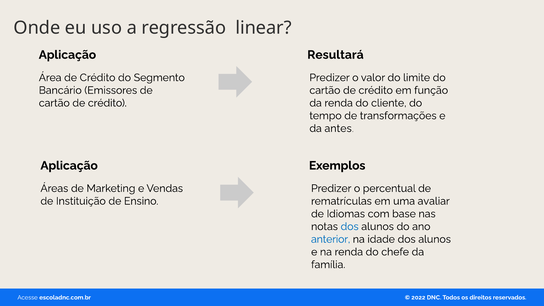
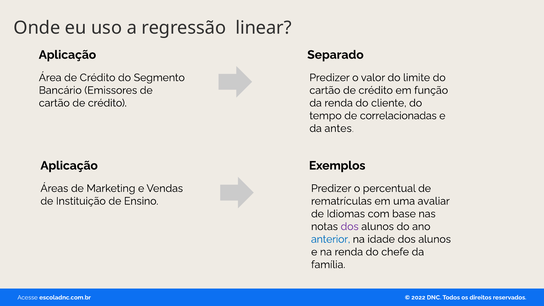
Resultará: Resultará -> Separado (335, 55)
transformações: transformações -> correlacionadas (398, 116)
dos colour: blue -> purple (350, 227)
